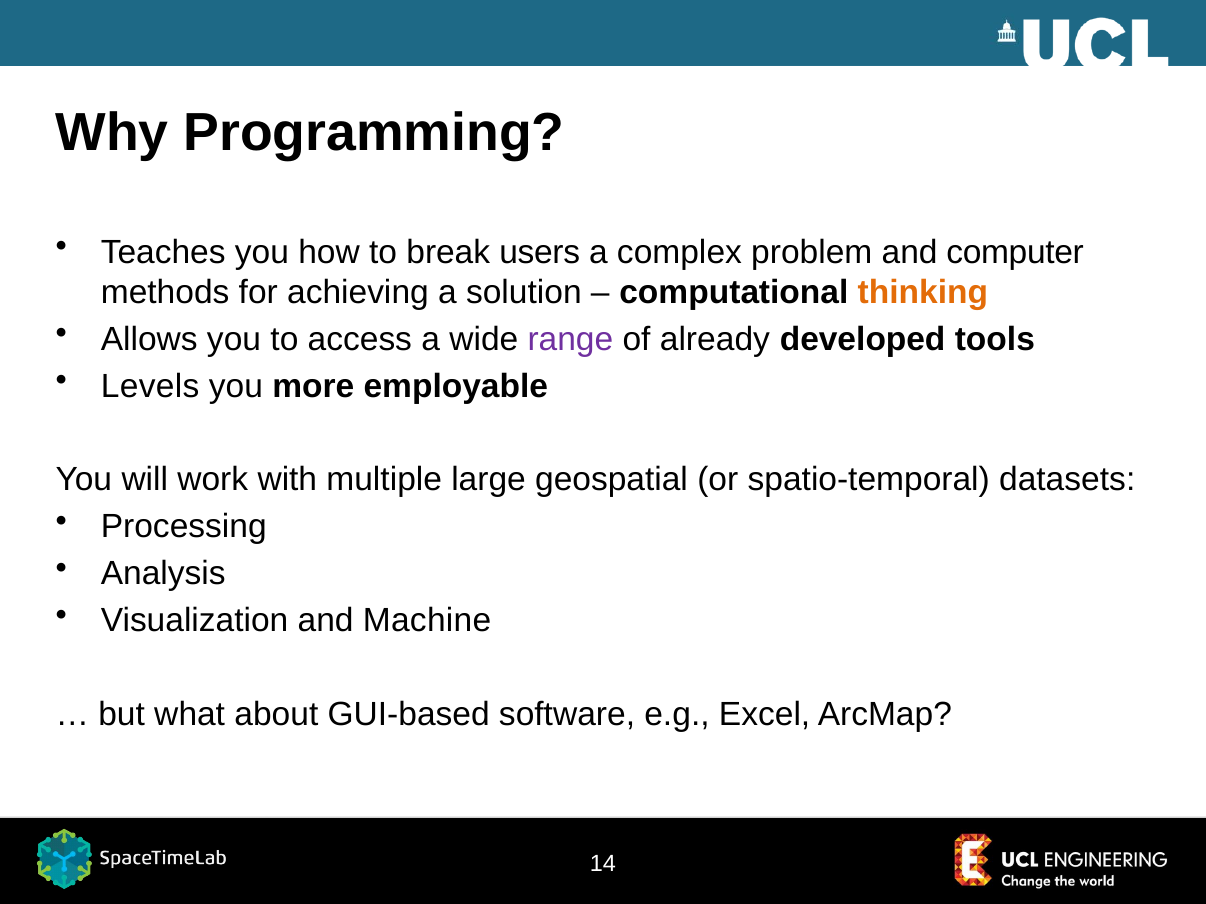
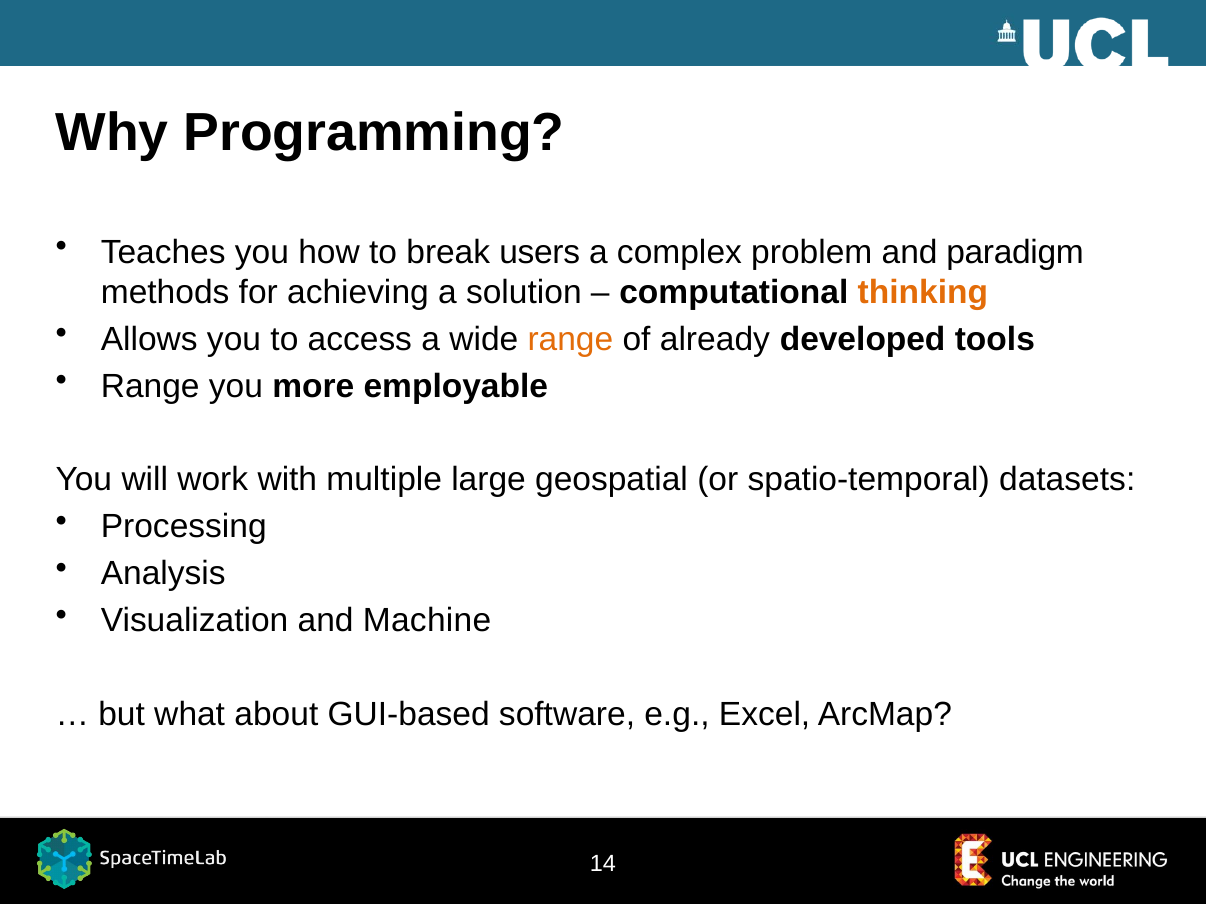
computer: computer -> paradigm (1015, 252)
range colour: purple -> orange (570, 339)
Levels: Levels -> Range (150, 386)
